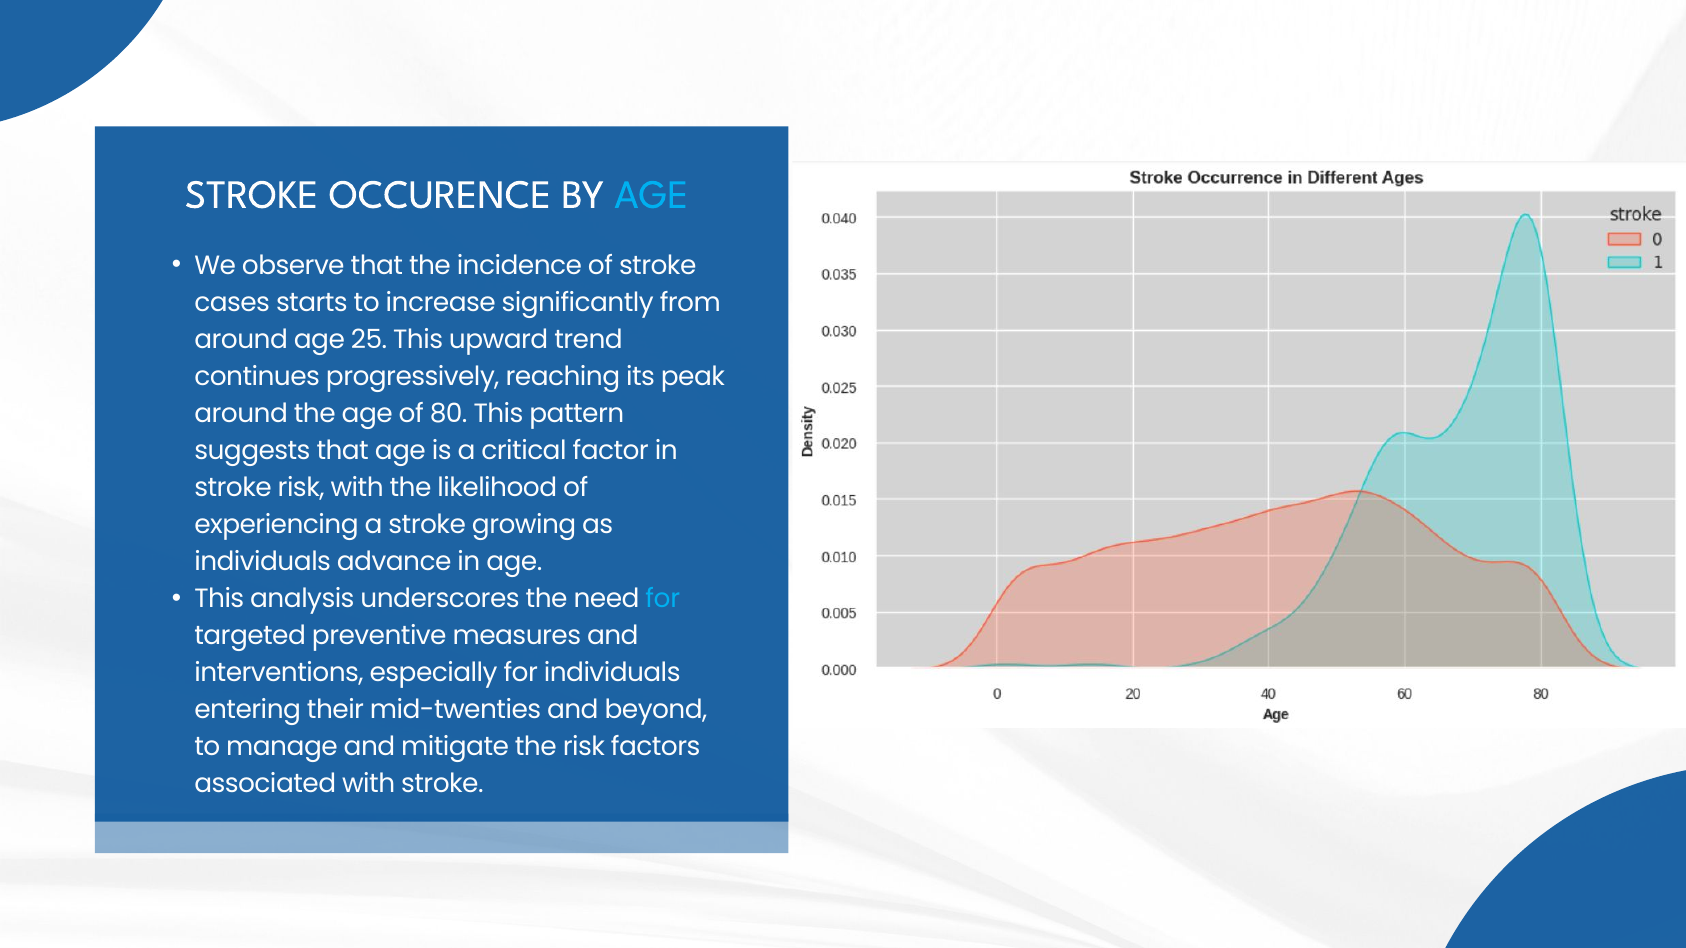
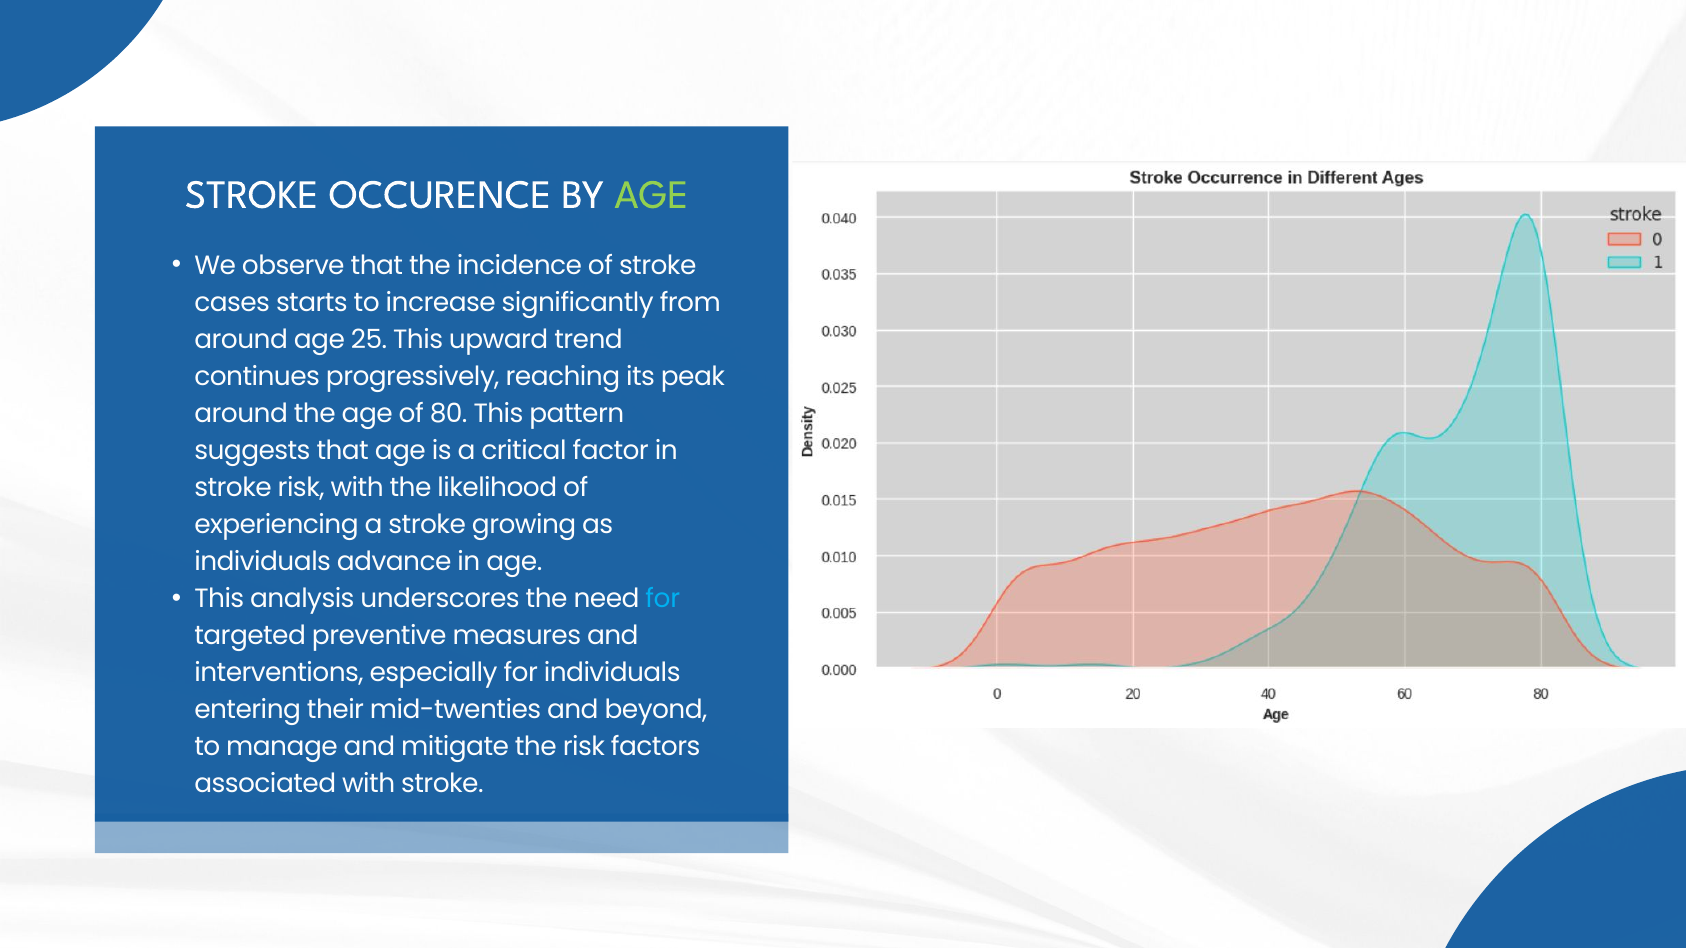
AGE colour: light blue -> light green (651, 195)
